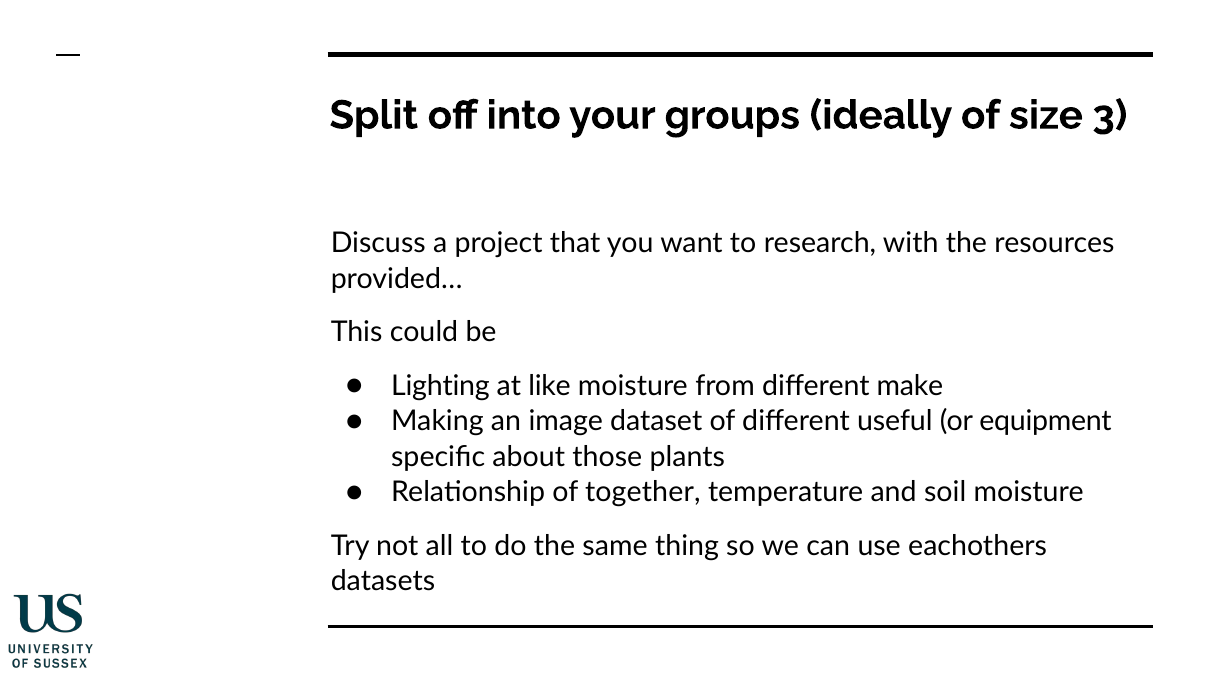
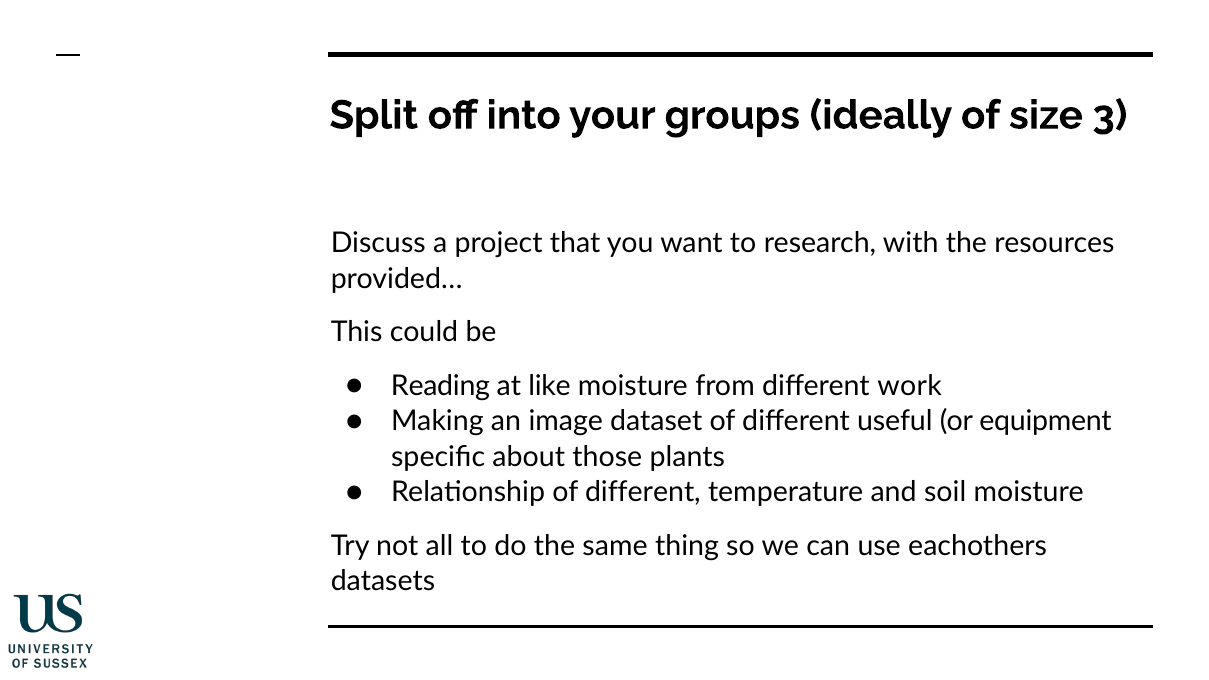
Lighting: Lighting -> Reading (440, 386)
make: make -> work (910, 386)
Relationship of together: together -> different (643, 492)
